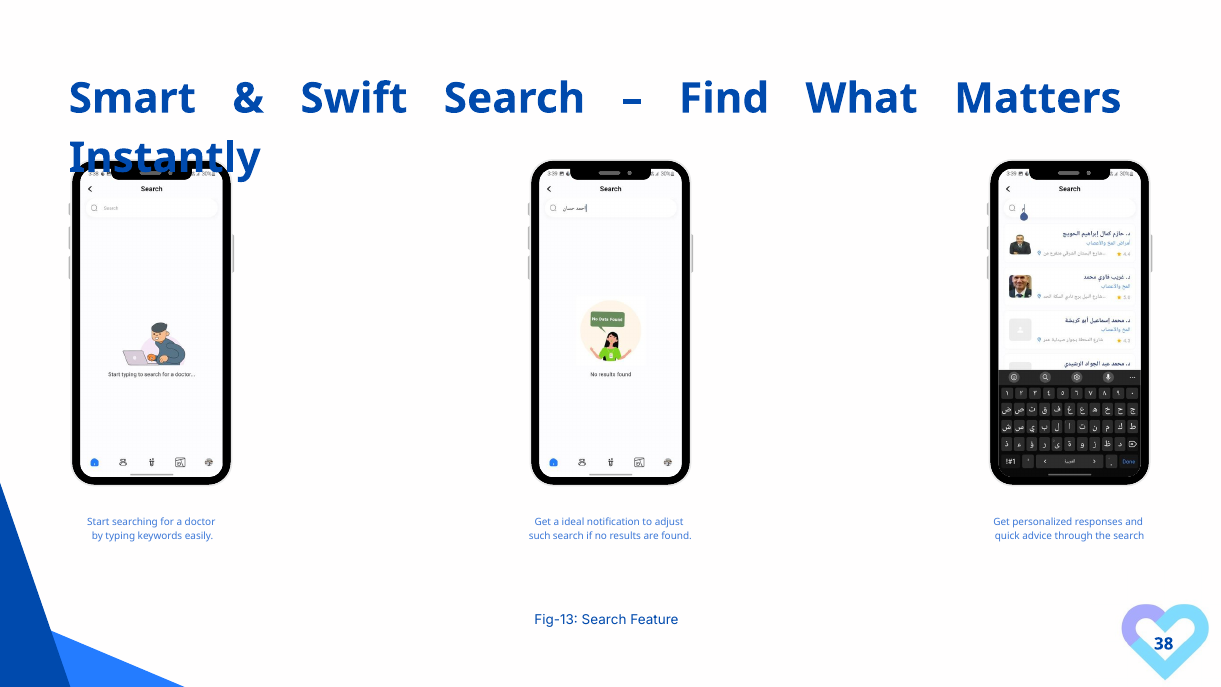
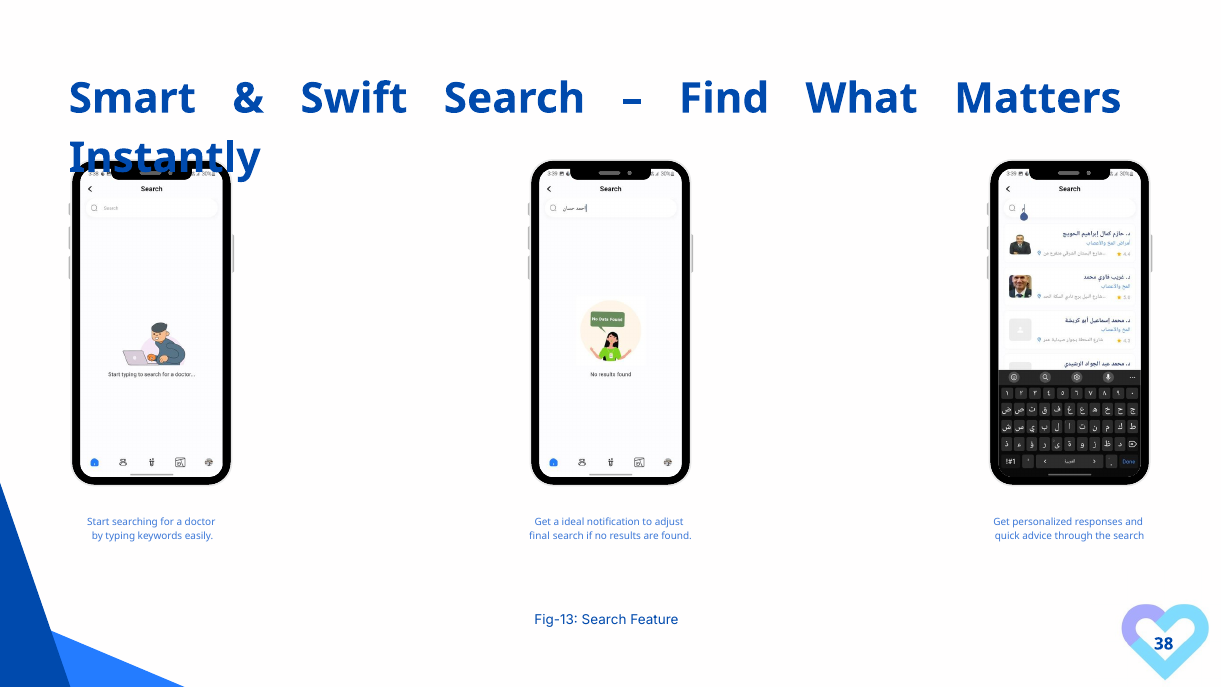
such: such -> final (540, 536)
